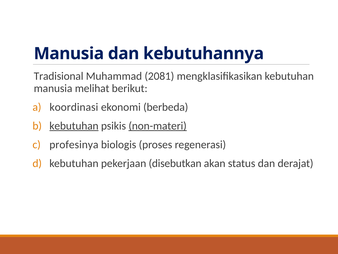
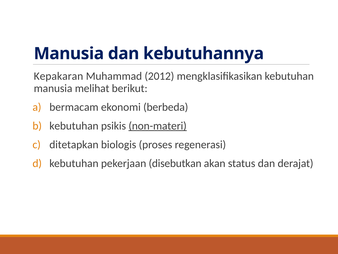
Tradisional: Tradisional -> Kepakaran (59, 76)
2081: 2081 -> 2012 (159, 76)
koordinasi: koordinasi -> bermacam (74, 107)
kebutuhan underline: present -> none (74, 126)
profesinya: profesinya -> ditetapkan (74, 144)
